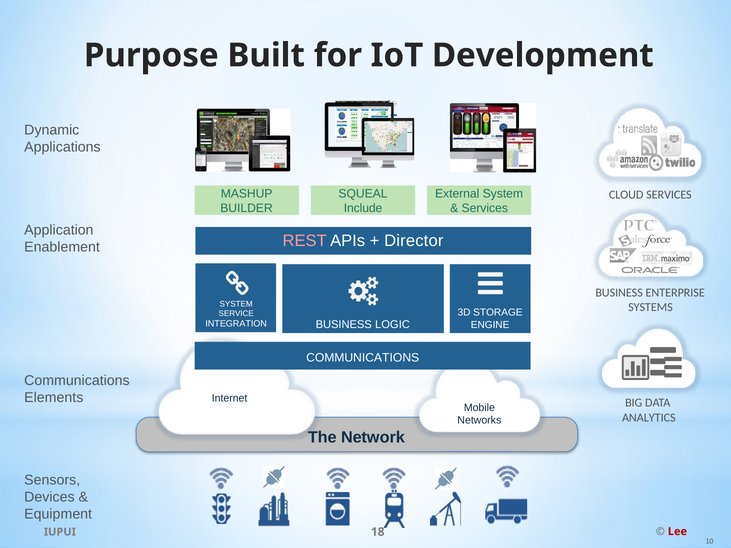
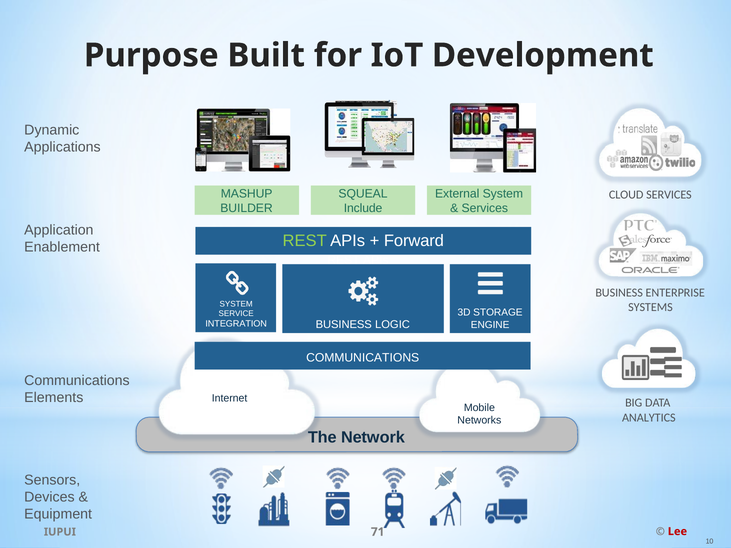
REST colour: pink -> light green (305, 241)
Director: Director -> Forward (414, 241)
18: 18 -> 71 (378, 532)
